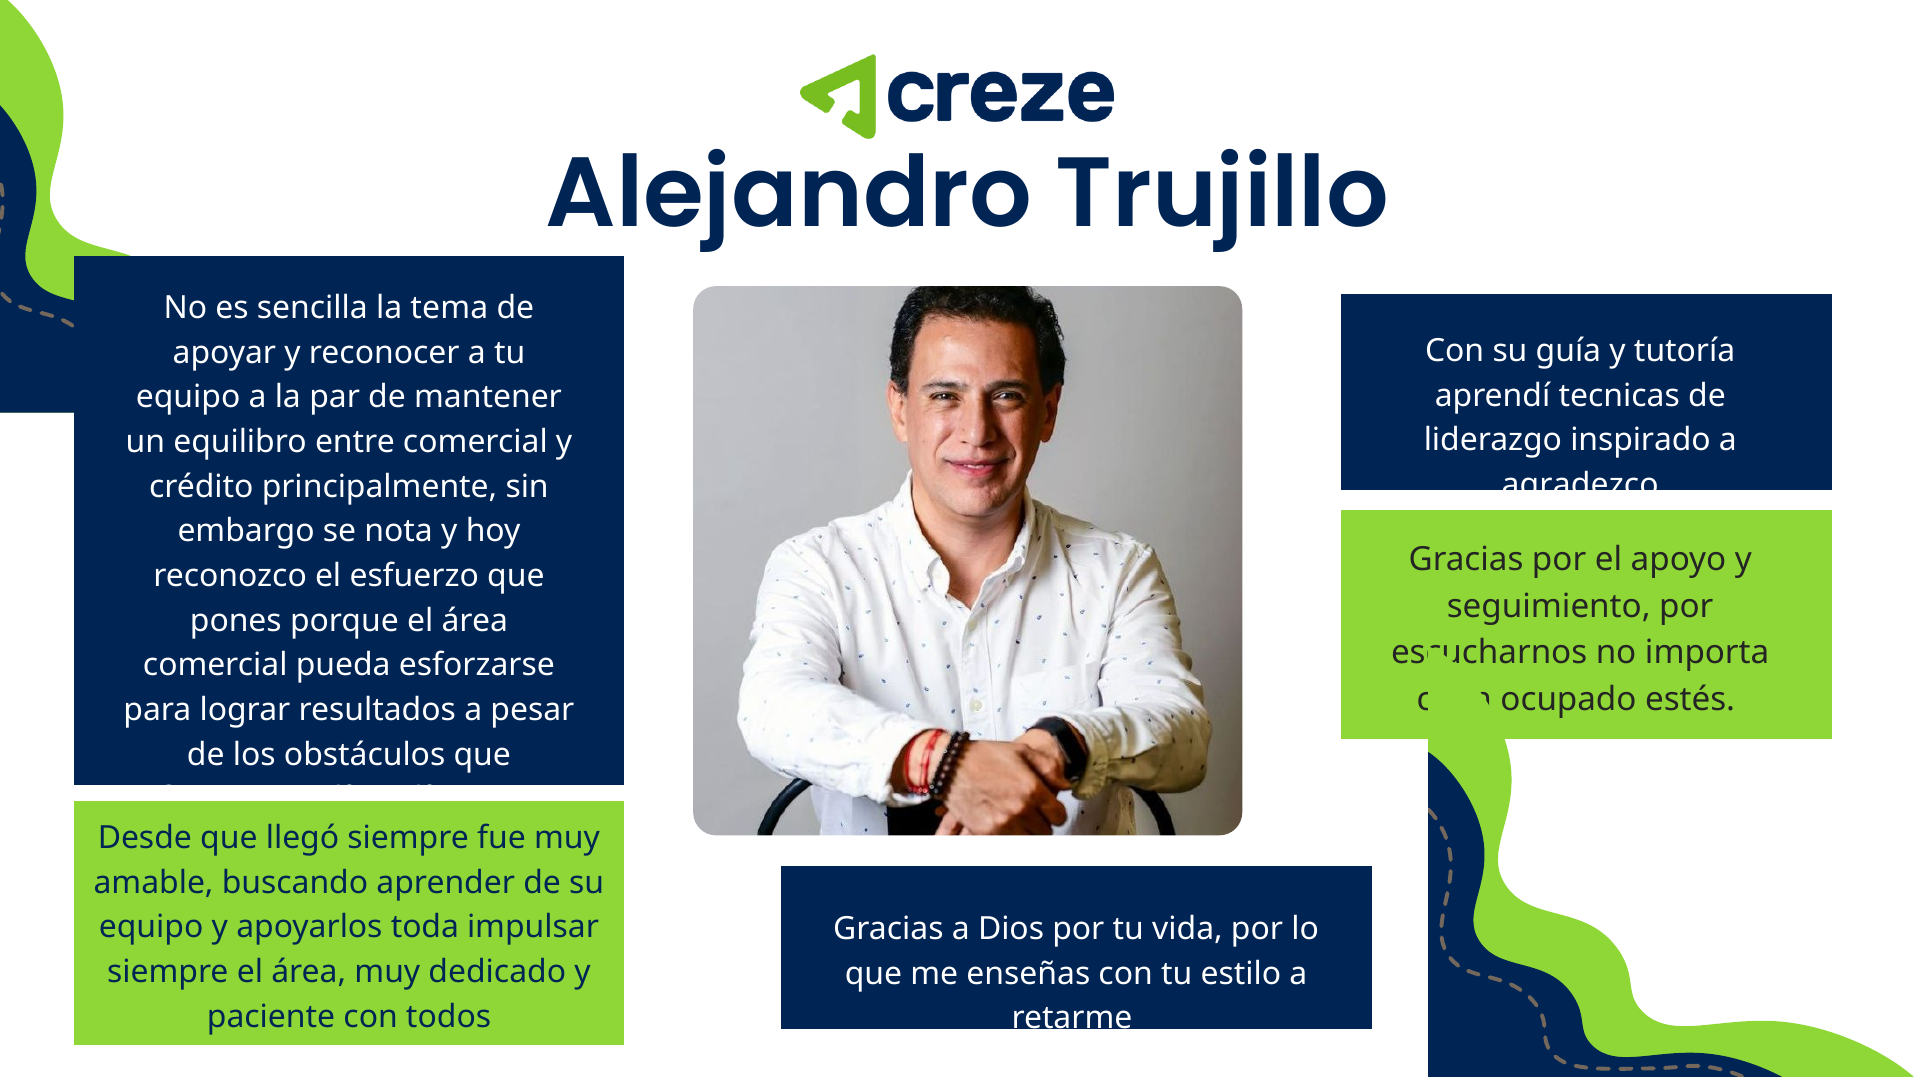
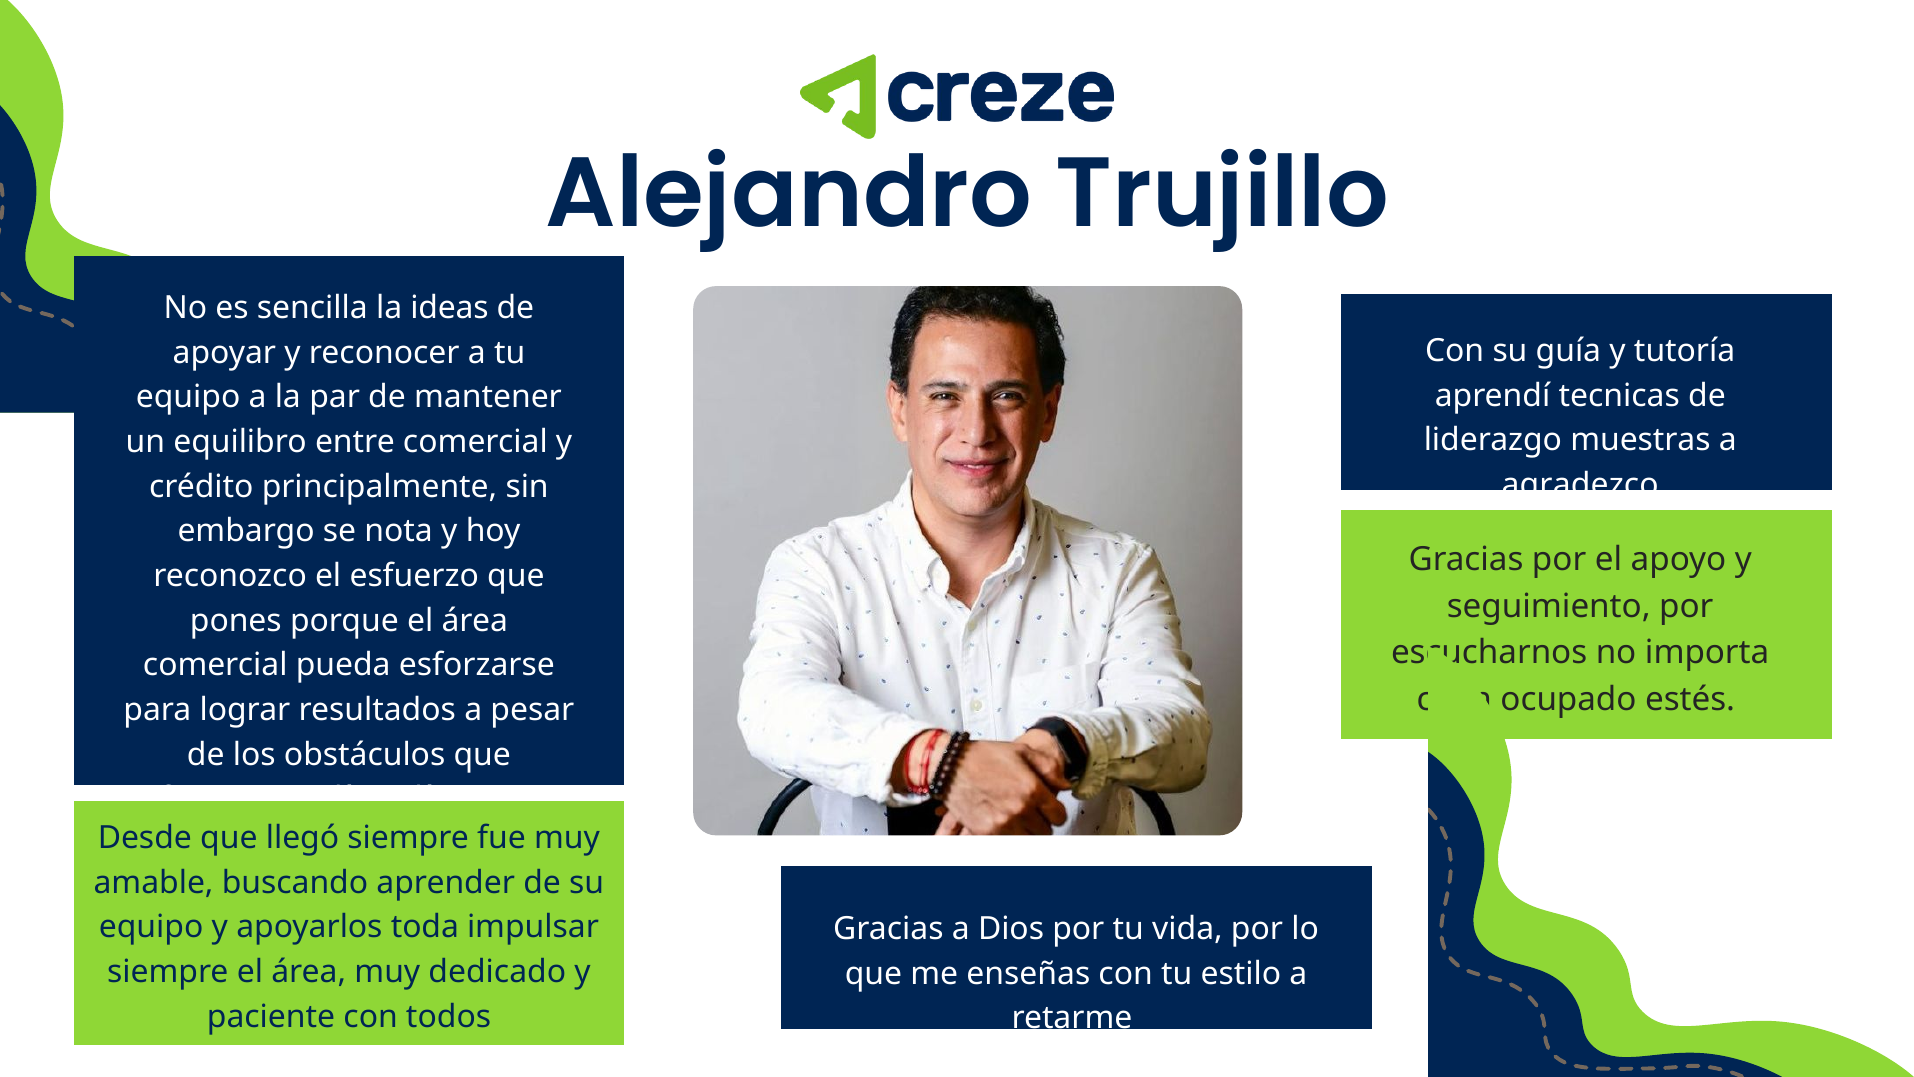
tema: tema -> ideas (449, 308)
inspirado: inspirado -> muestras (1640, 440)
